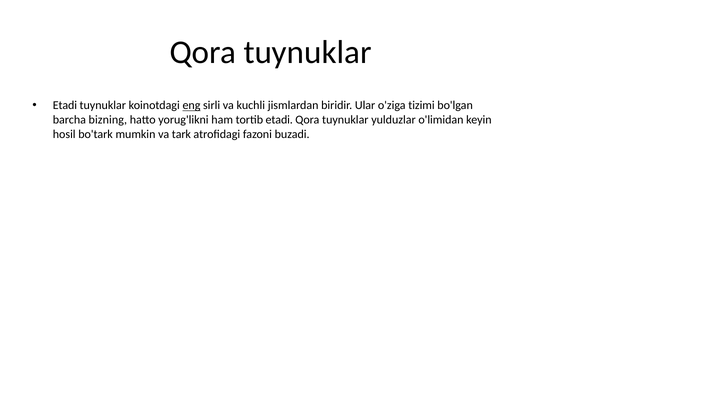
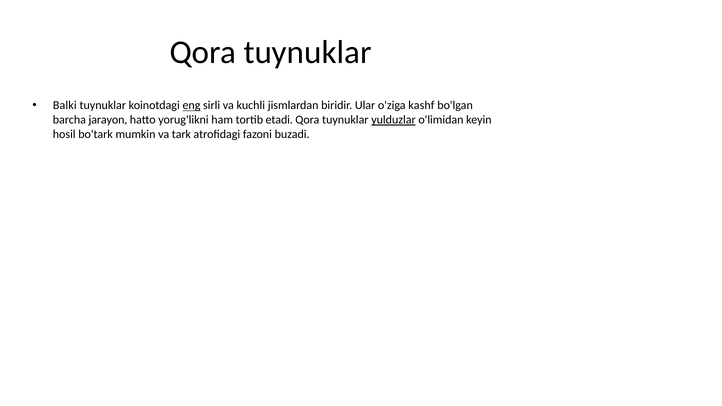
Etadi: Etadi -> Balki (65, 106)
tizimi: tizimi -> kashf (421, 106)
bizning: bizning -> jarayon (108, 120)
yulduzlar underline: none -> present (394, 120)
